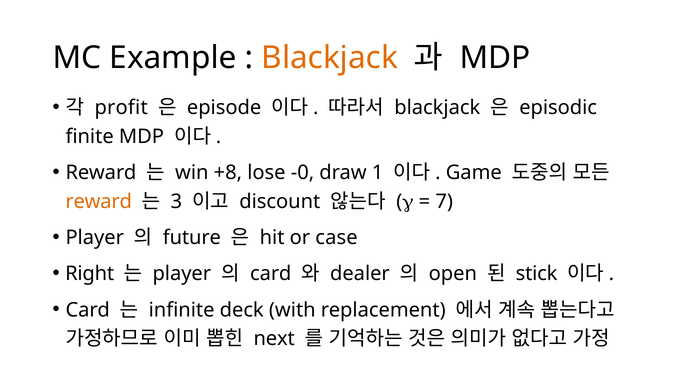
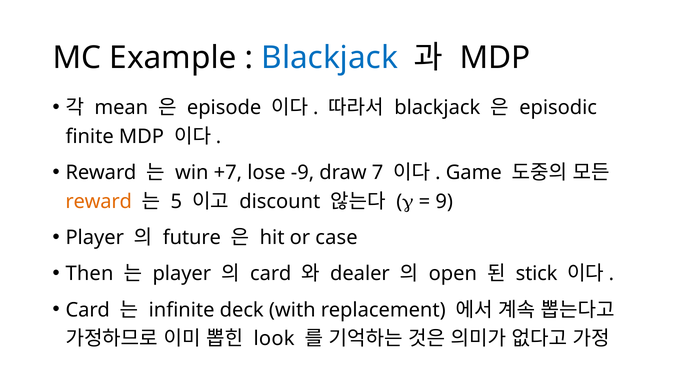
Blackjack colour: orange -> blue (330, 58)
profit: profit -> mean (121, 108)
+8: +8 -> +7 (228, 173)
-0: -0 -> -9 (302, 173)
1: 1 -> 7 (378, 173)
3: 3 -> 5 (176, 202)
7: 7 -> 9 (444, 202)
Right: Right -> Then (89, 274)
next: next -> look (274, 339)
